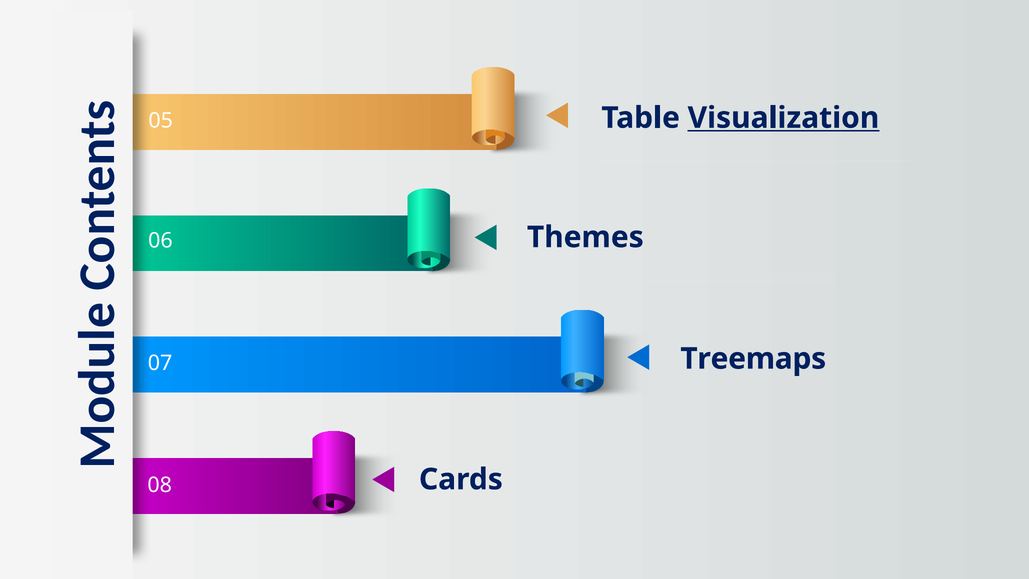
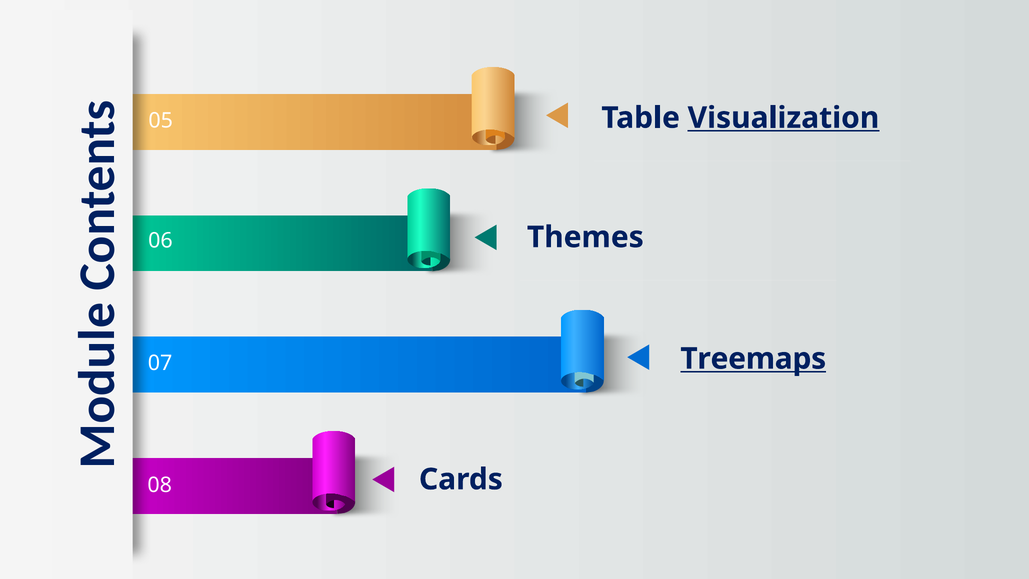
Treemaps underline: none -> present (753, 359)
